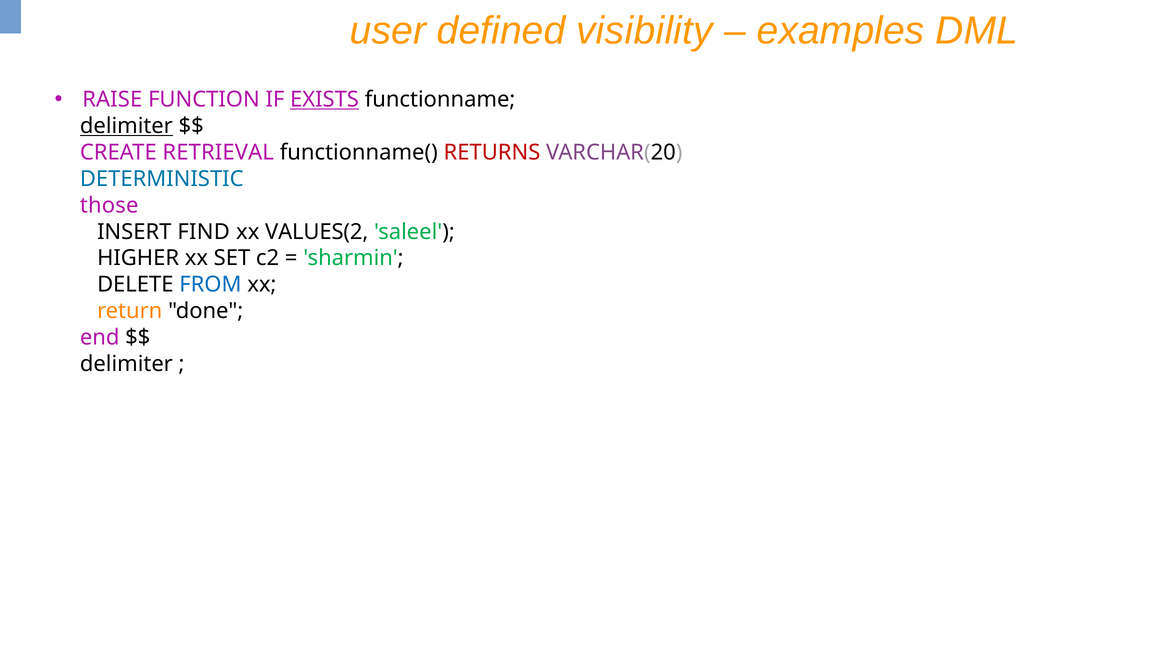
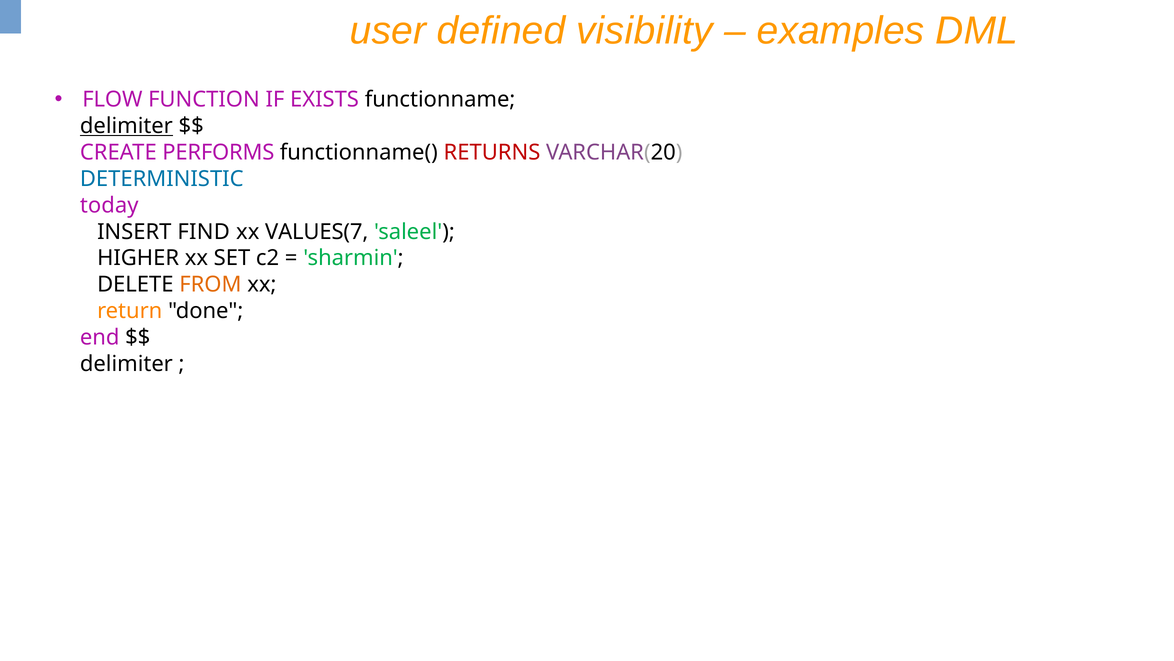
RAISE: RAISE -> FLOW (112, 99)
EXISTS underline: present -> none (324, 99)
RETRIEVAL: RETRIEVAL -> PERFORMS (218, 152)
those: those -> today (109, 205)
VALUES(2: VALUES(2 -> VALUES(7 (317, 232)
FROM colour: blue -> orange (210, 284)
